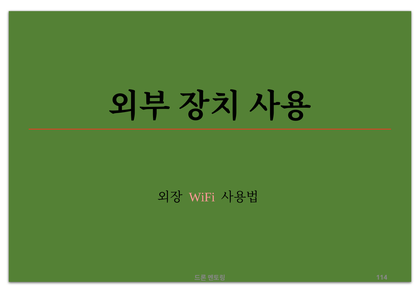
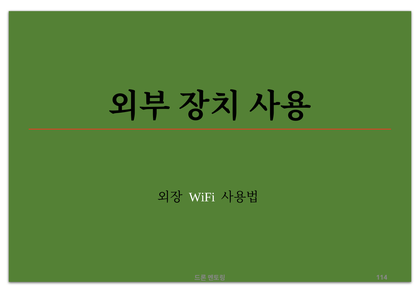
WiFi colour: pink -> white (202, 197)
